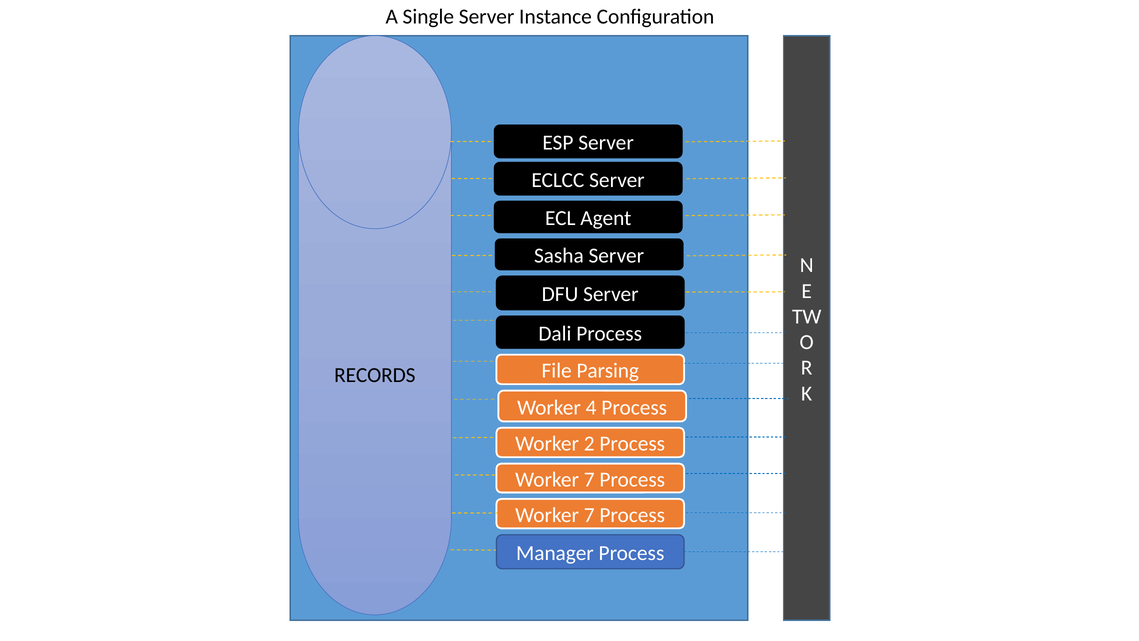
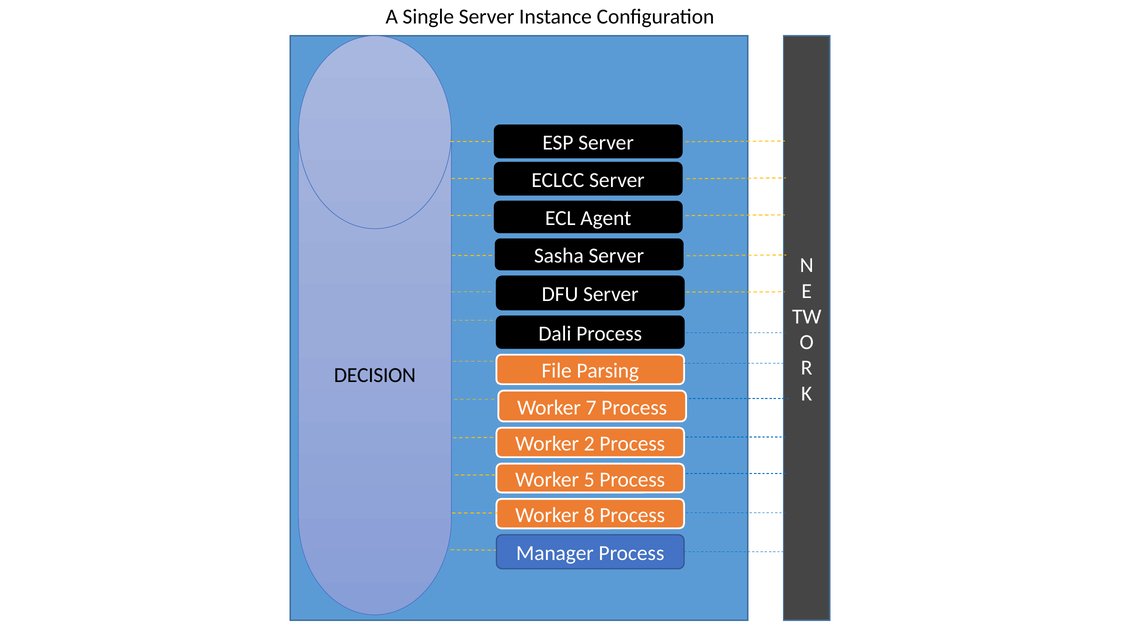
RECORDS: RECORDS -> DECISION (375, 375)
4: 4 -> 7 (591, 407)
7: 7 -> 5 (589, 479)
7: 7 -> 8 (589, 515)
